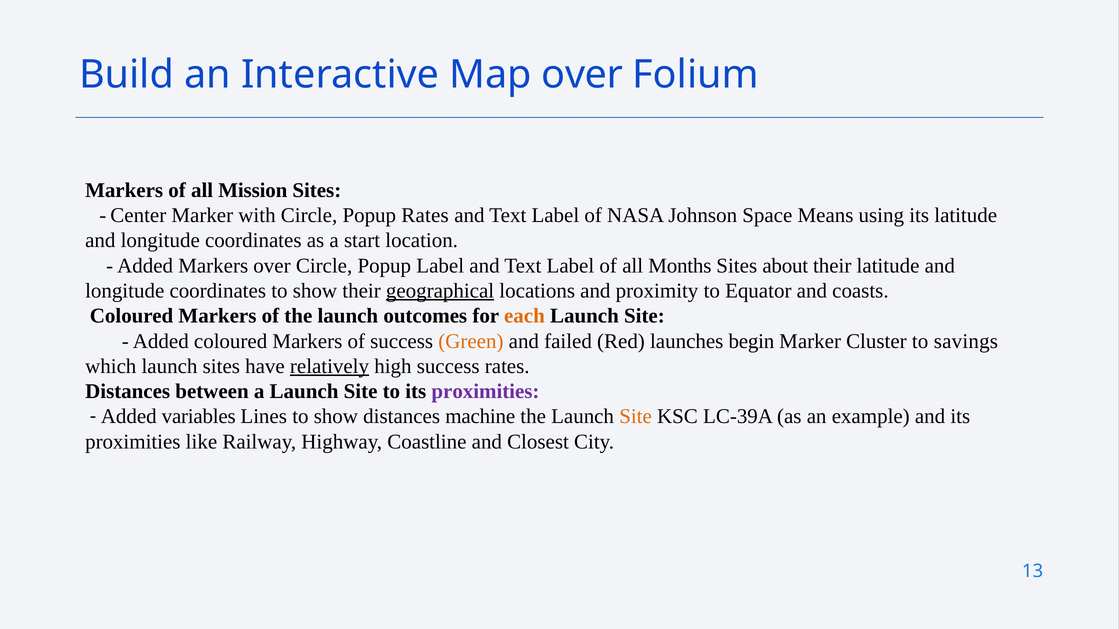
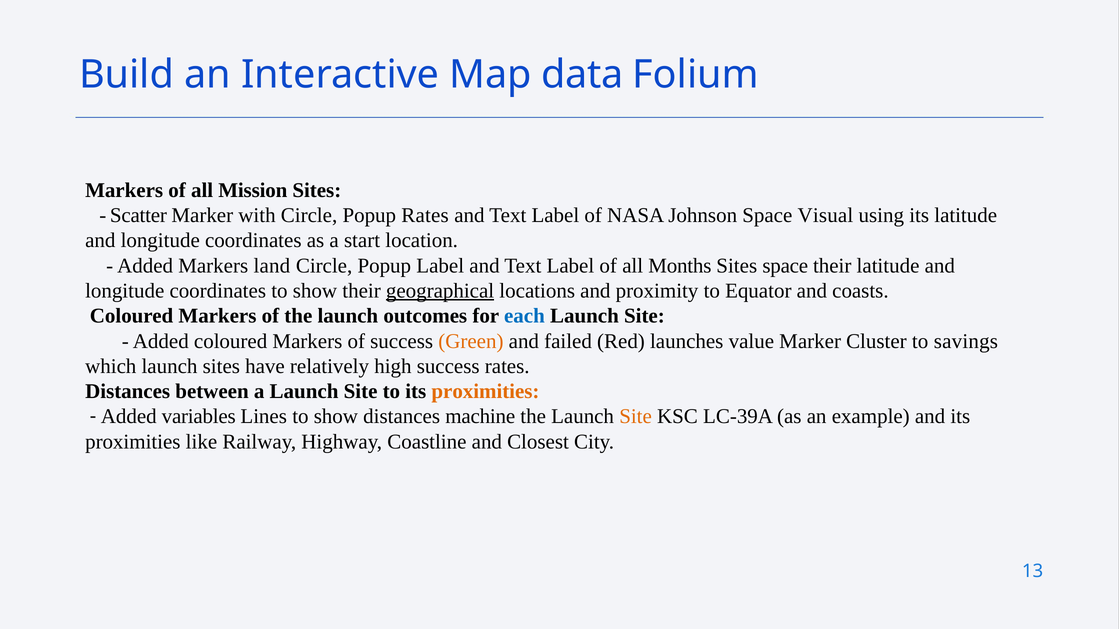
Map over: over -> data (582, 75)
Center: Center -> Scatter (138, 215)
Means: Means -> Visual (825, 215)
Markers over: over -> land (272, 266)
Sites about: about -> space (785, 266)
each colour: orange -> blue (524, 316)
begin: begin -> value (751, 341)
relatively underline: present -> none (330, 367)
proximities colour: purple -> orange (485, 392)
